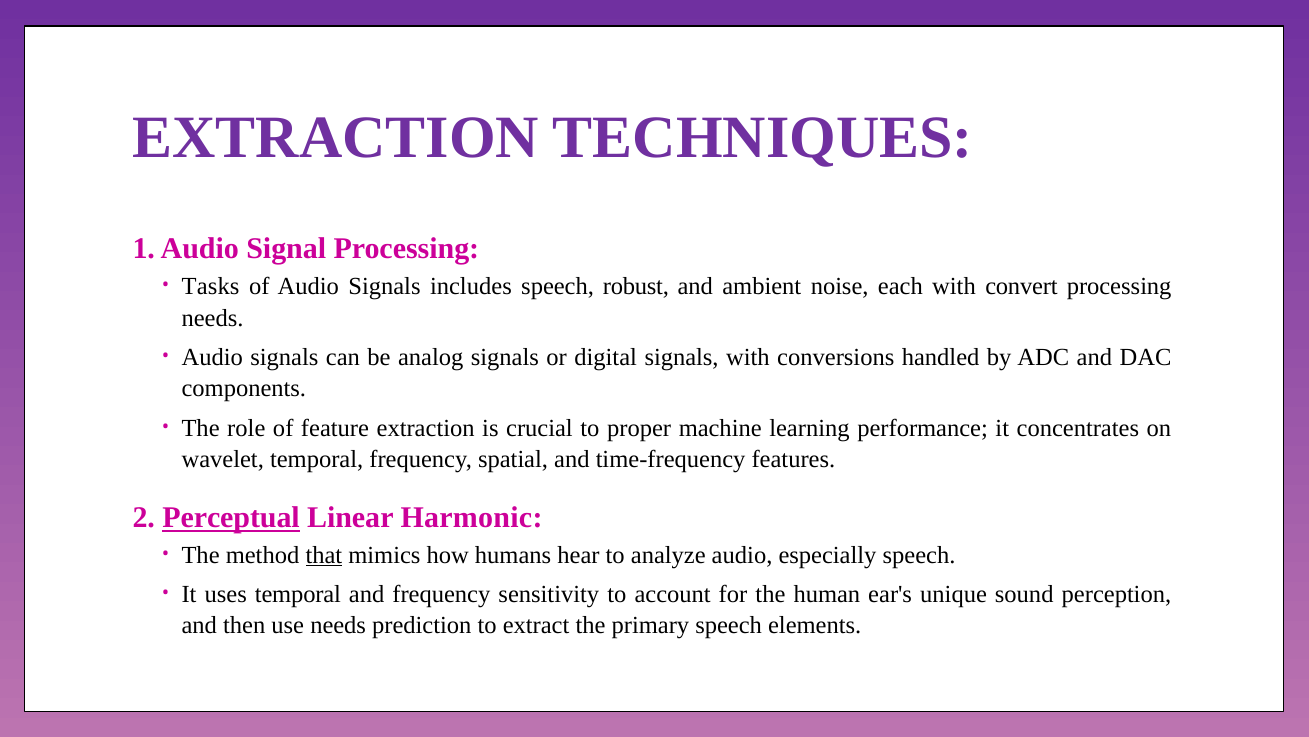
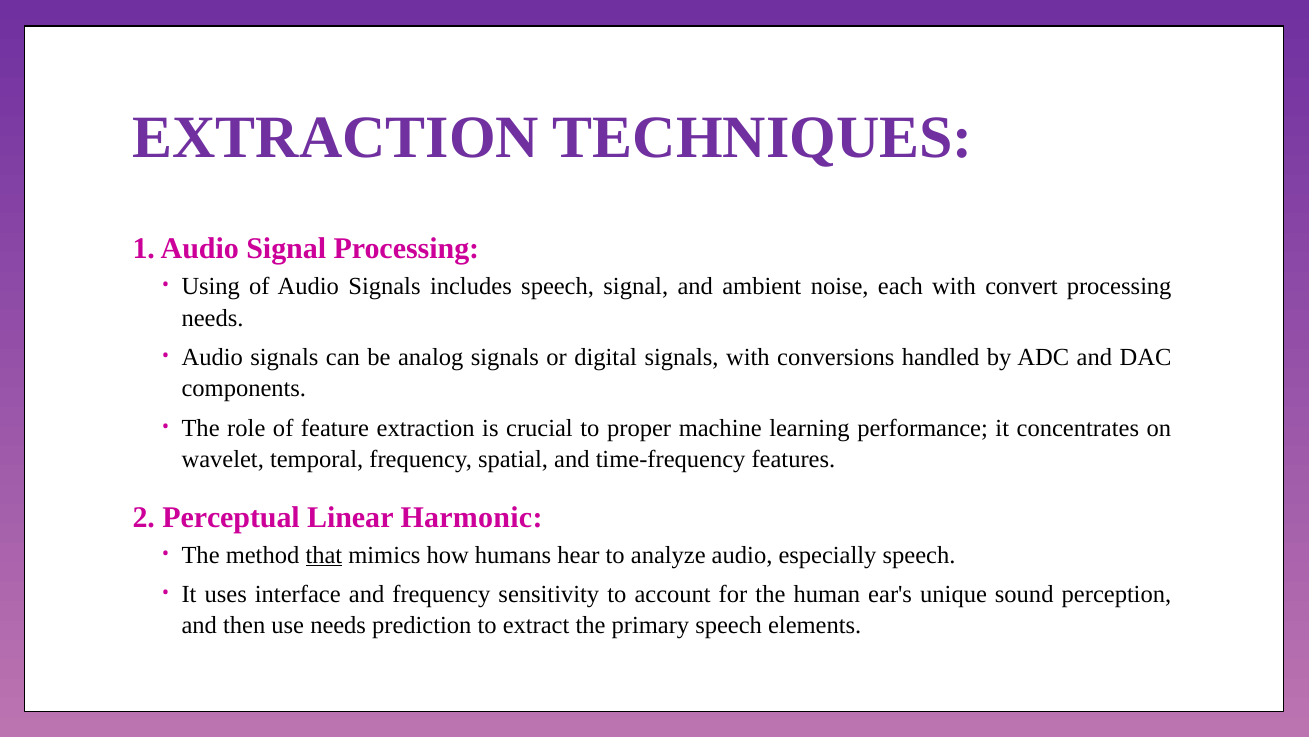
Tasks: Tasks -> Using (211, 286)
speech robust: robust -> signal (636, 286)
Perceptual underline: present -> none (231, 517)
uses temporal: temporal -> interface (298, 593)
